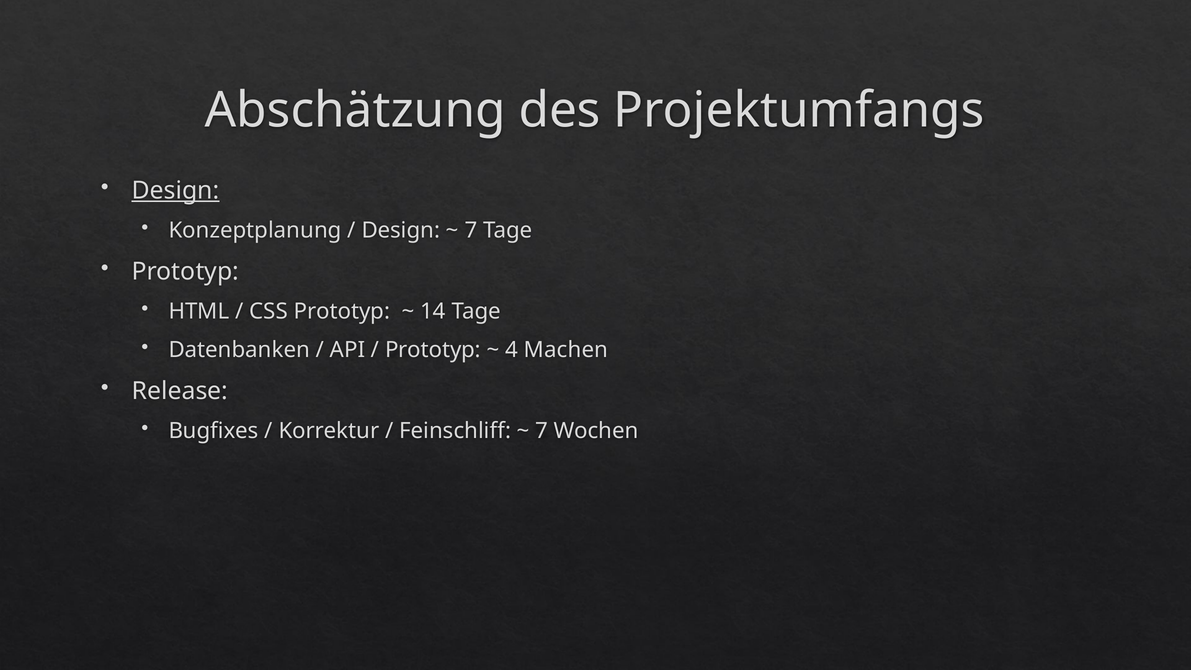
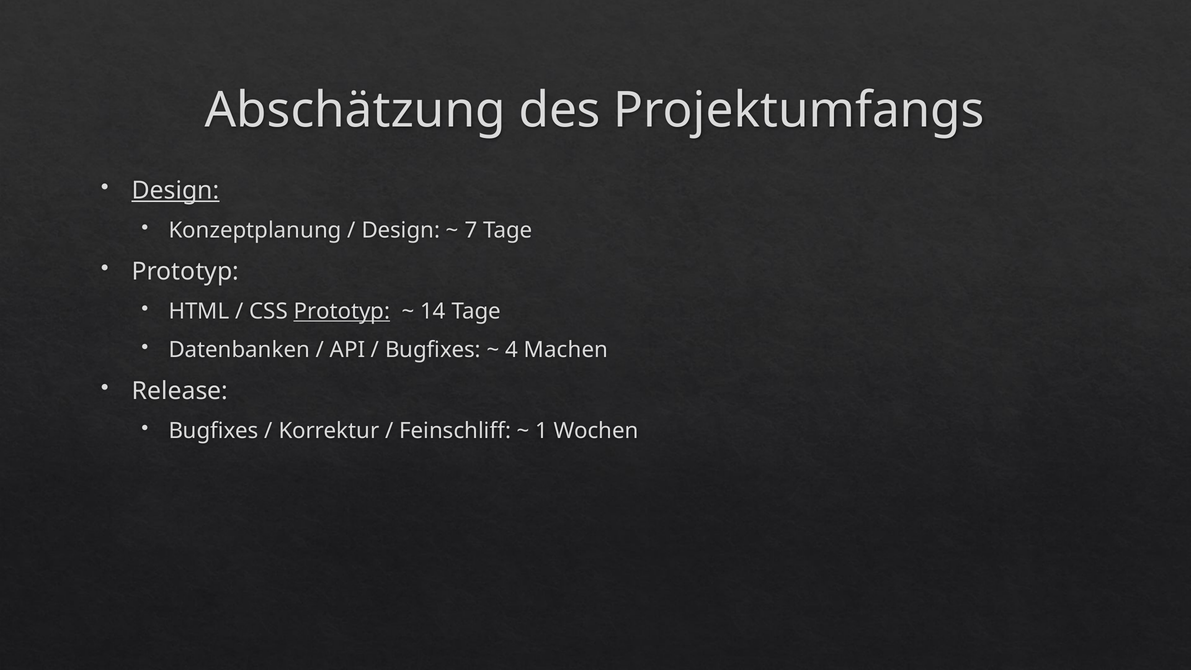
Prototyp underline: none -> present (342, 311)
Prototyp: Prototyp -> Bugfixes (433, 350)
7: 7 -> 1 (542, 431)
